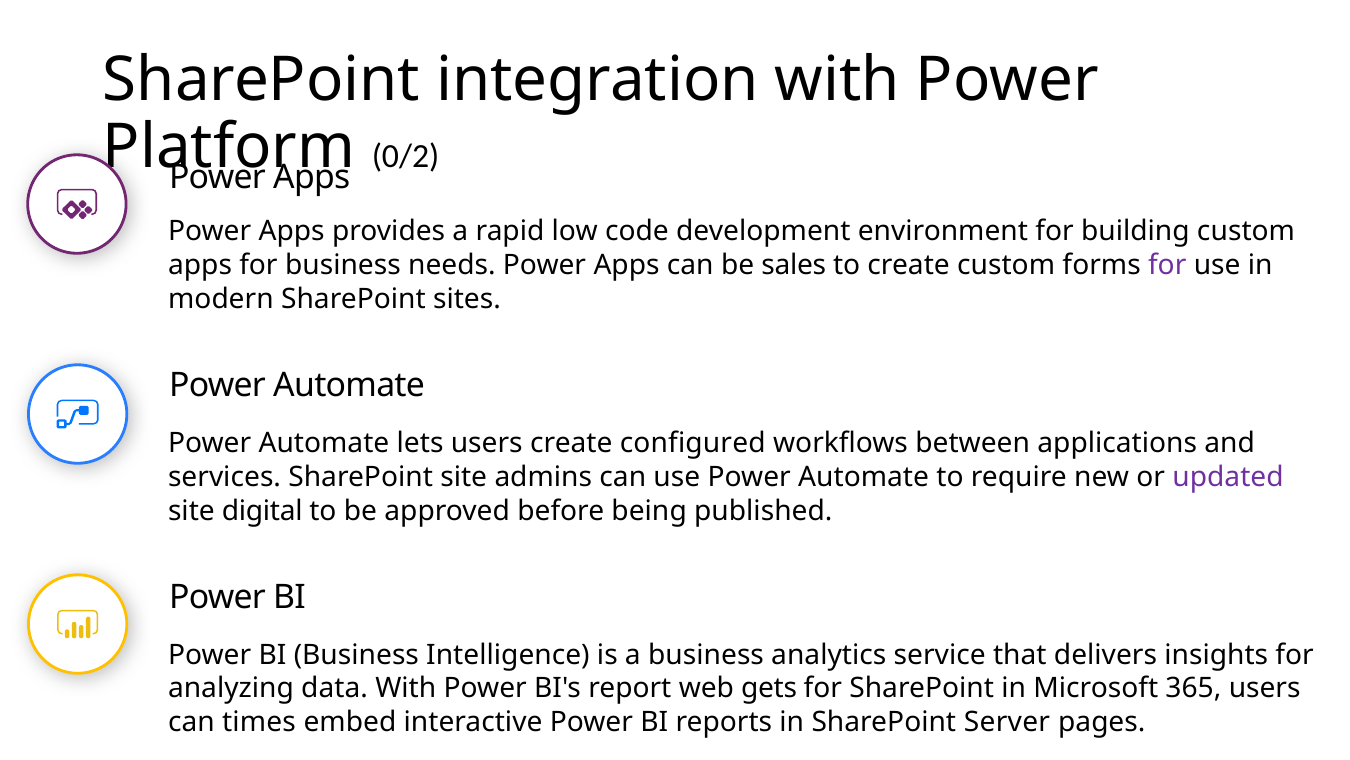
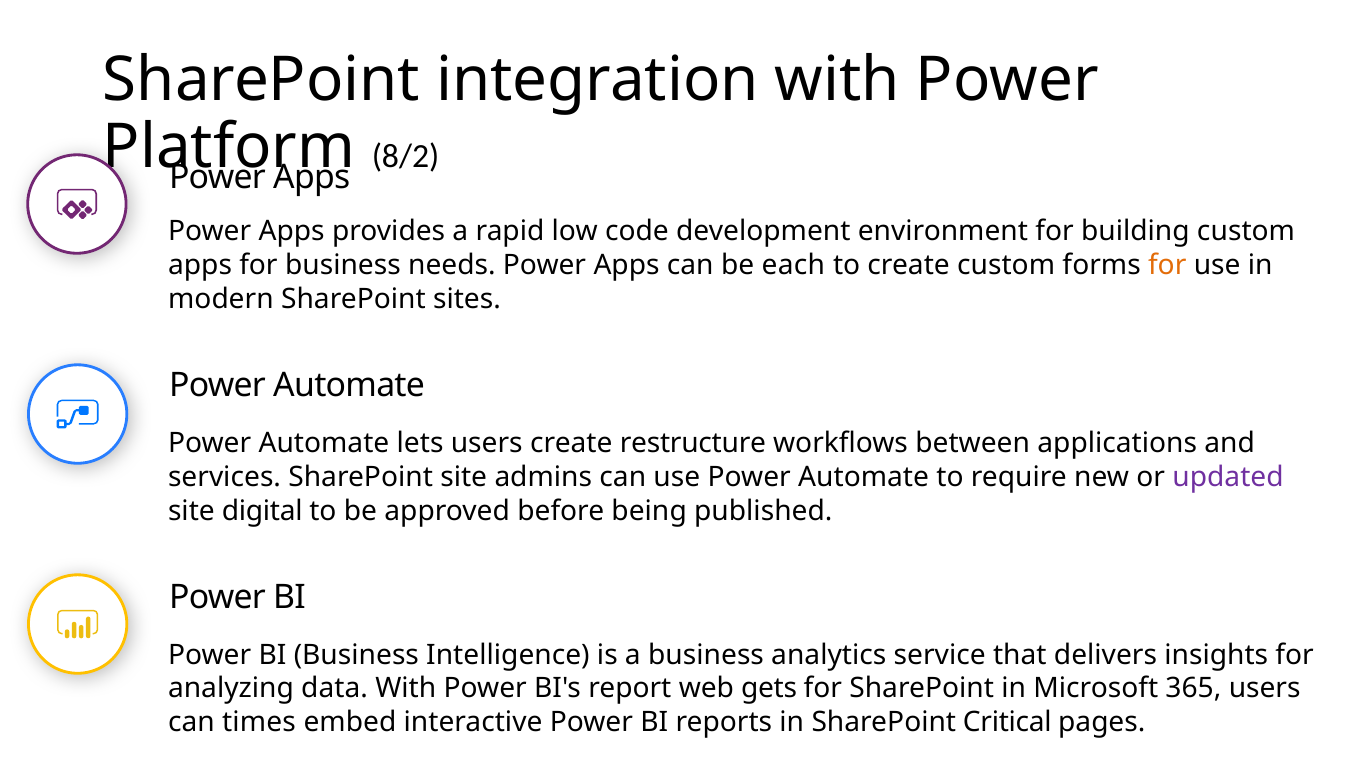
0/2: 0/2 -> 8/2 (406, 156)
sales: sales -> each (793, 265)
for colour: purple -> orange (1167, 265)
configured: configured -> restructure (693, 443)
Server: Server -> Critical (1007, 722)
